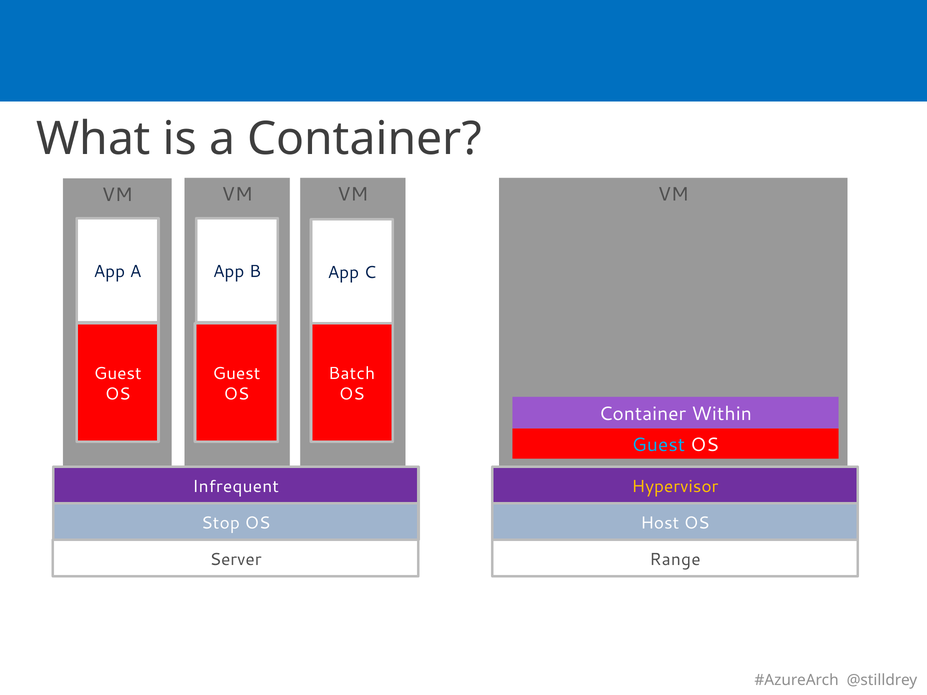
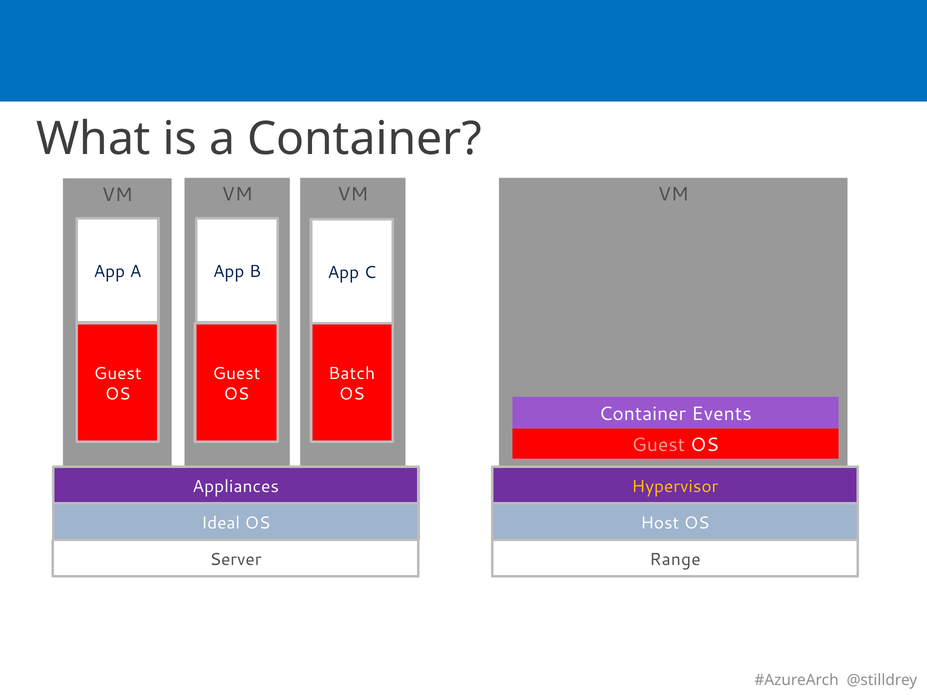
Within: Within -> Events (722, 414)
Guest colour: light blue -> pink (659, 445)
Infrequent: Infrequent -> Appliances (236, 487)
Stop: Stop -> Ideal (221, 523)
